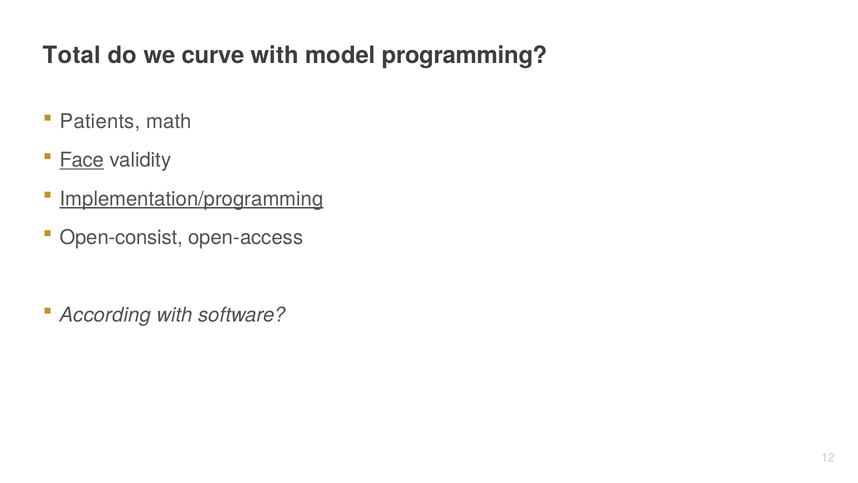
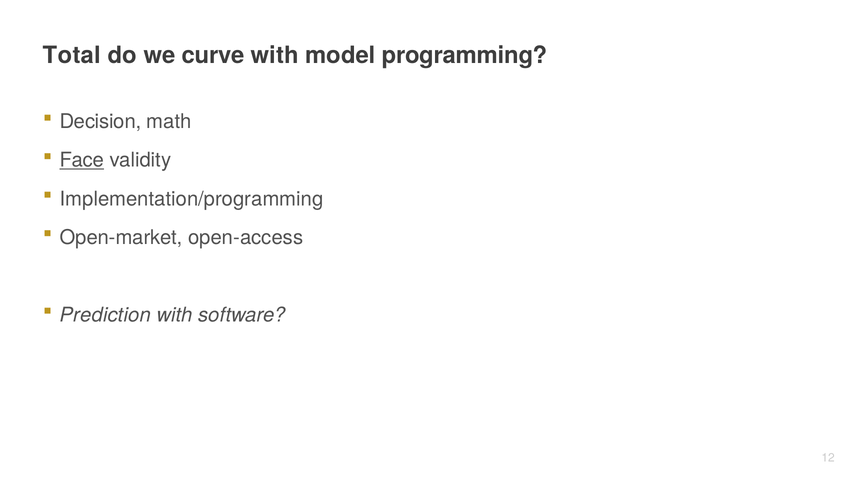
Patients: Patients -> Decision (100, 122)
Implementation/programming underline: present -> none (192, 199)
Open-consist: Open-consist -> Open-market (121, 237)
According: According -> Prediction (105, 315)
